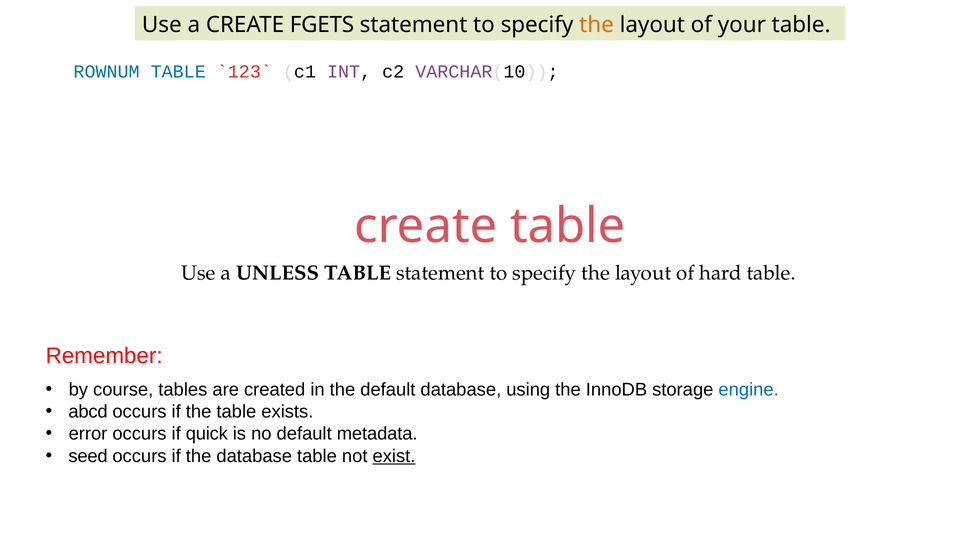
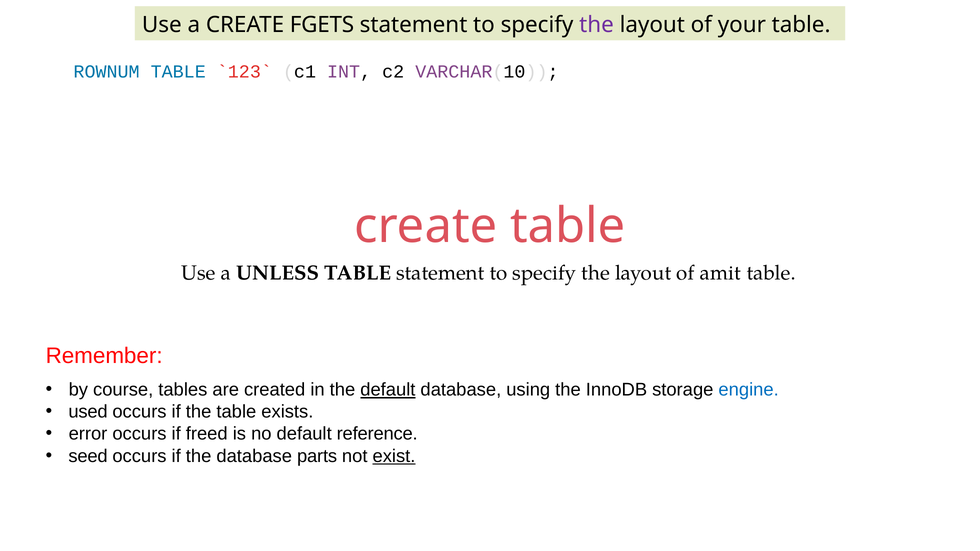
the colour: orange -> purple (597, 25)
hard: hard -> amit (720, 273)
default underline: none -> present (388, 390)
abcd: abcd -> used (88, 412)
quick: quick -> freed (207, 434)
metadata: metadata -> reference (377, 434)
database table: table -> parts (317, 456)
